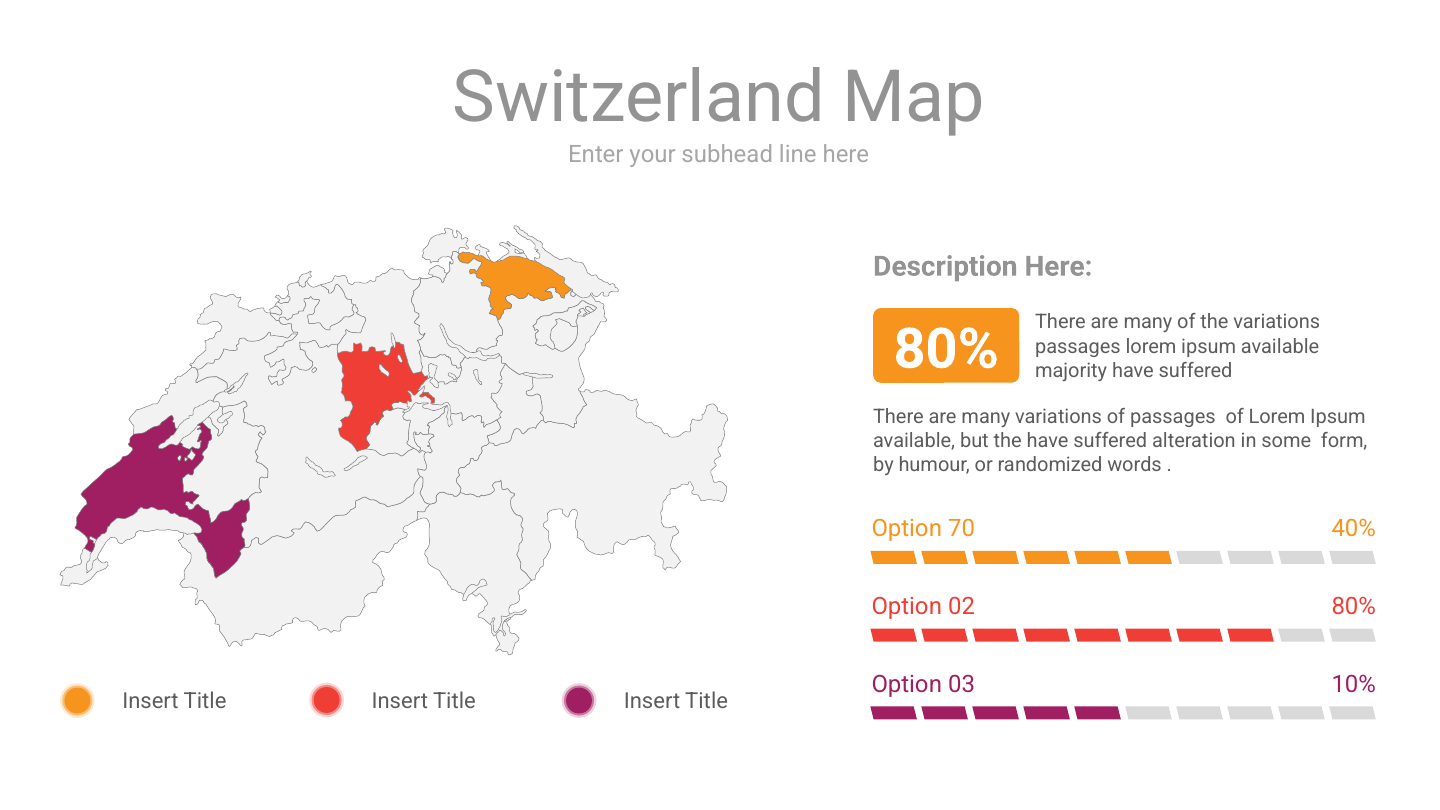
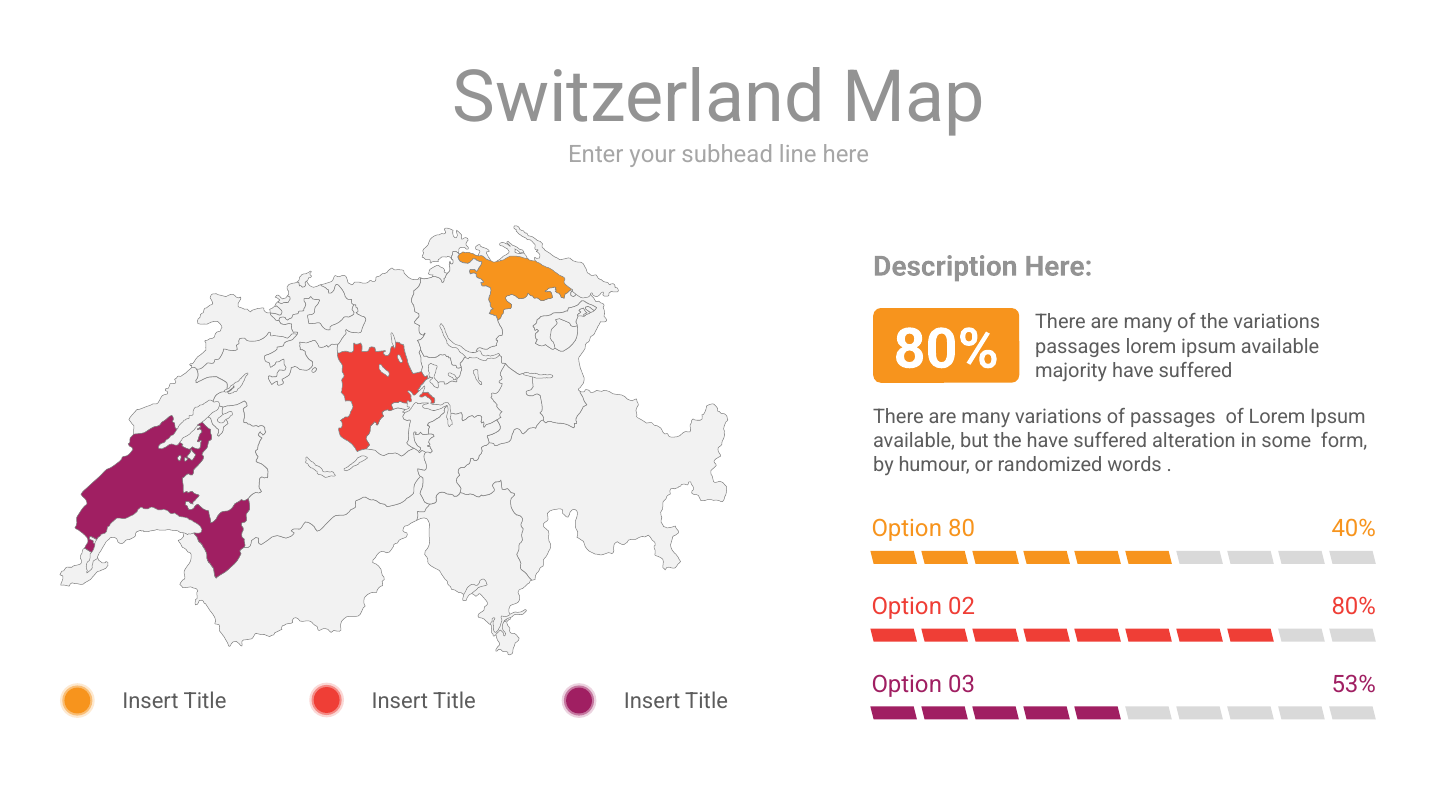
70: 70 -> 80 (962, 529)
10%: 10% -> 53% (1354, 685)
